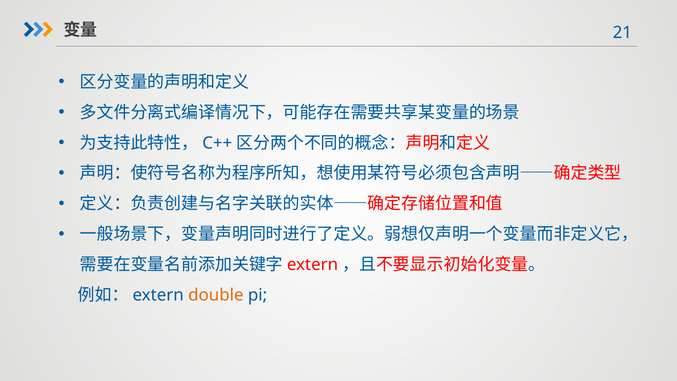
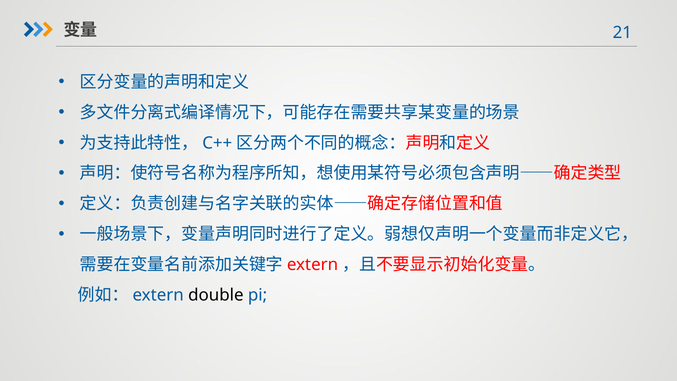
double colour: orange -> black (216, 295)
